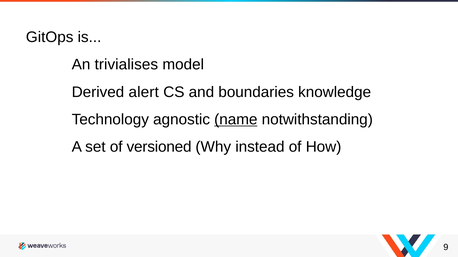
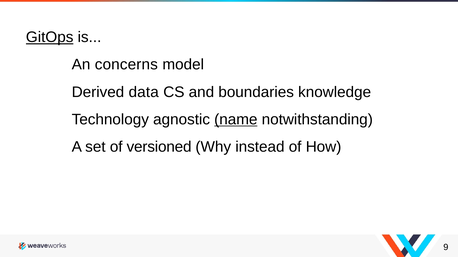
GitOps underline: none -> present (50, 37)
trivialises: trivialises -> concerns (126, 65)
alert: alert -> data (144, 92)
